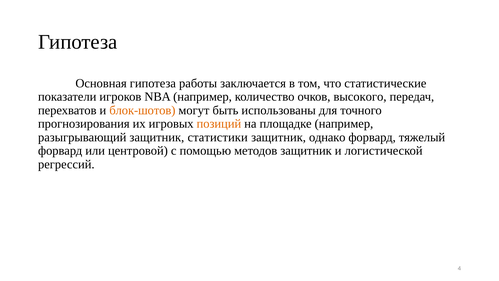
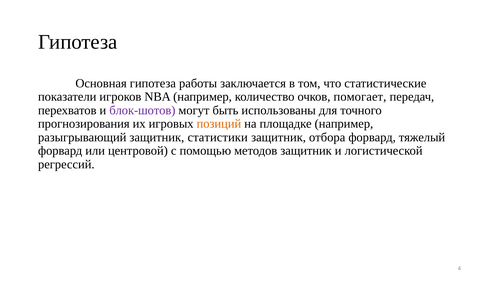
высокого: высокого -> помогает (360, 97)
блок-шотов colour: orange -> purple (142, 110)
однако: однако -> отбора (327, 137)
